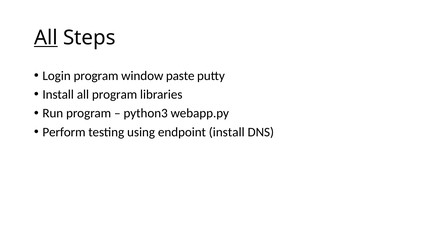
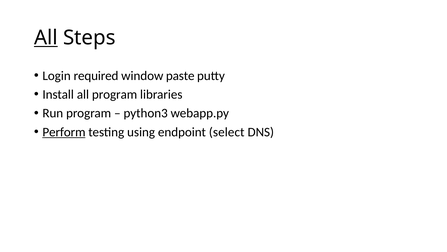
Login program: program -> required (96, 76)
Perform underline: none -> present (64, 132)
endpoint install: install -> select (227, 132)
